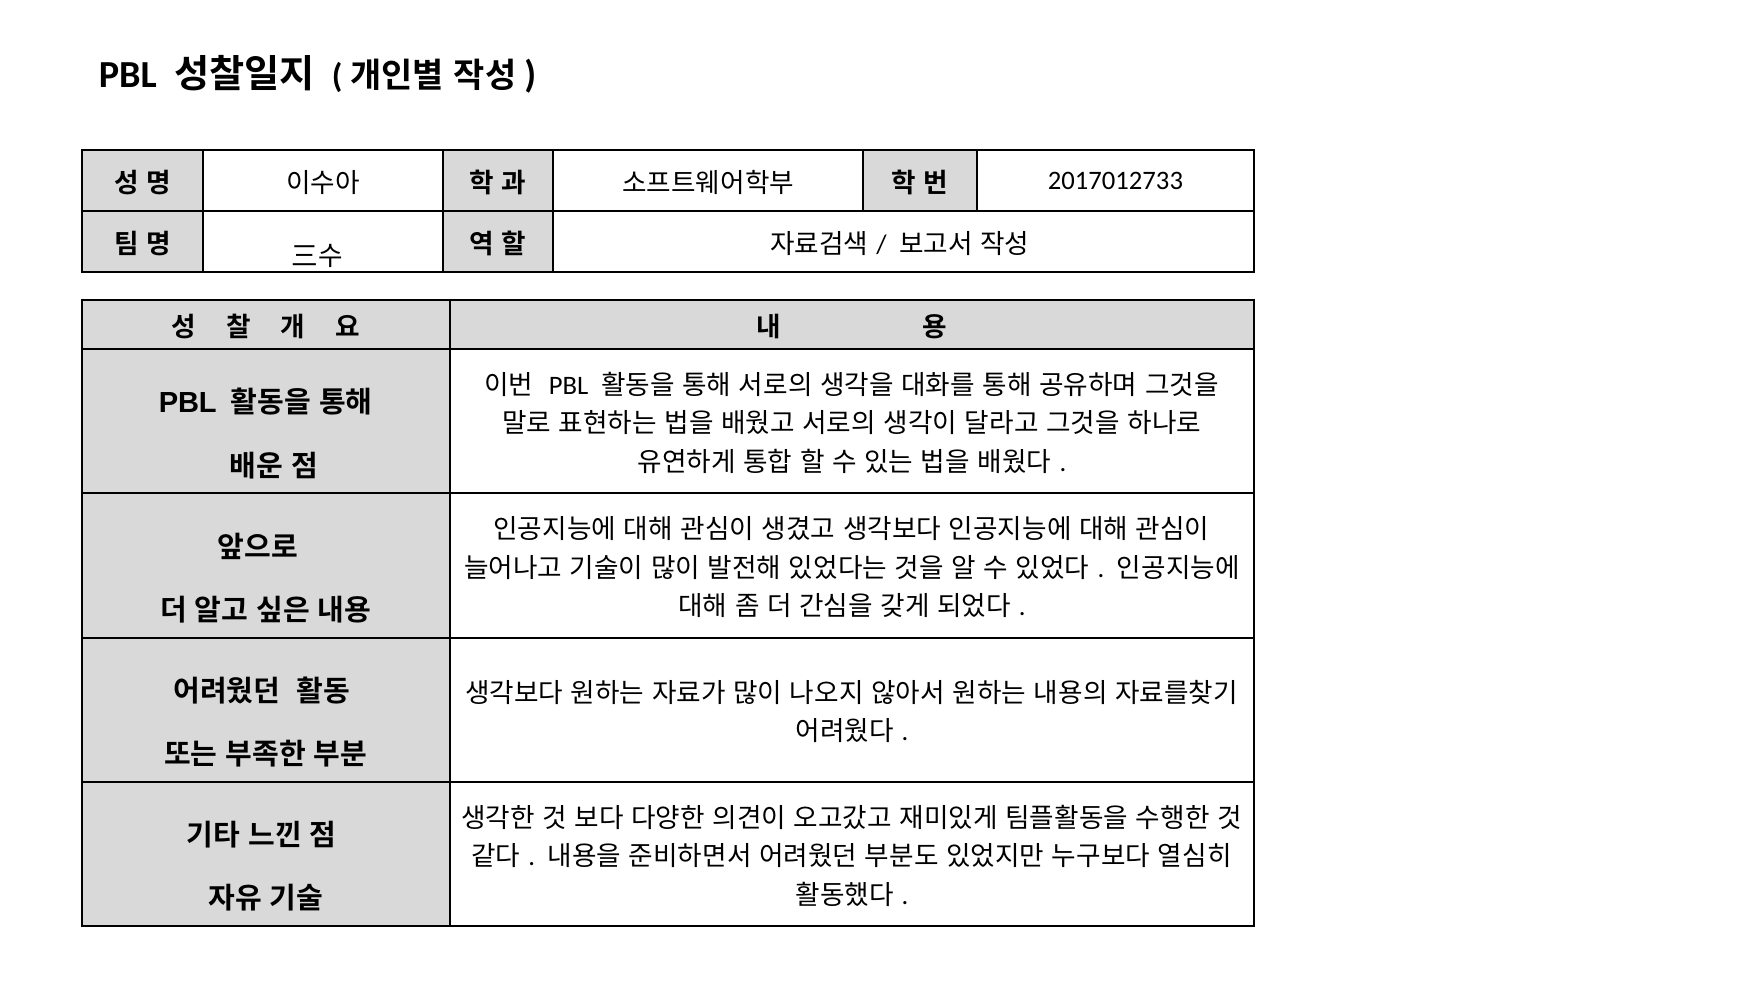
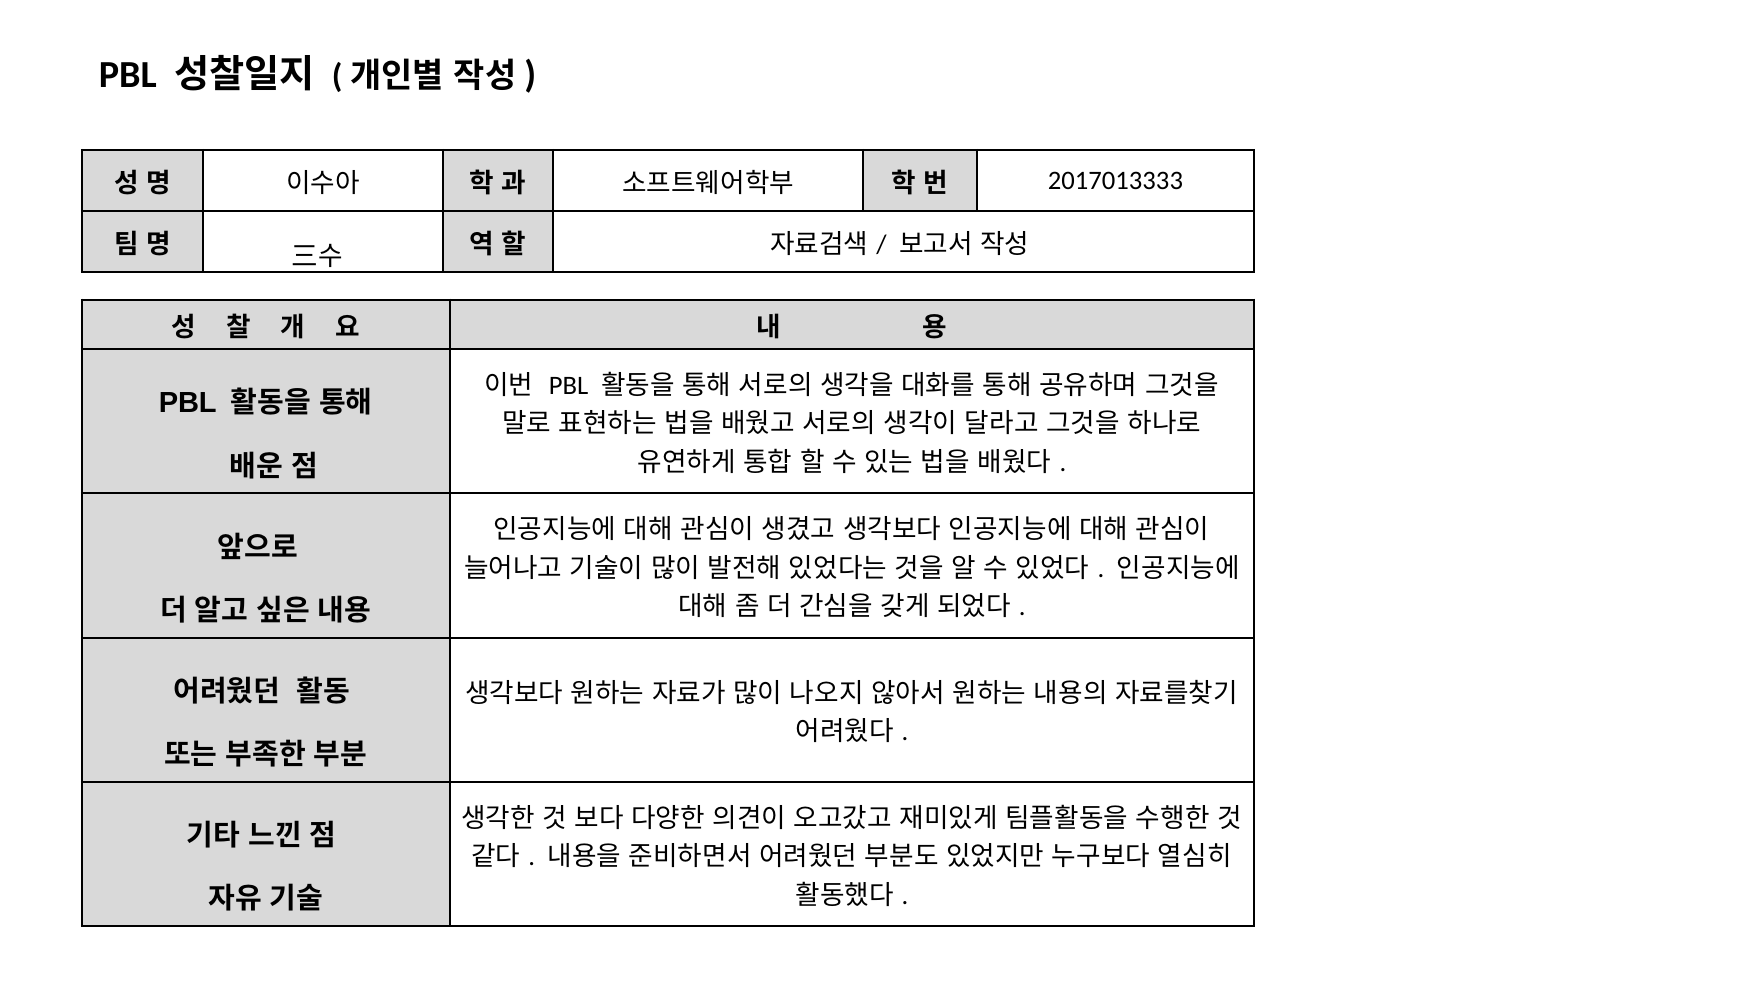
2017012733: 2017012733 -> 2017013333 (1115, 181)
